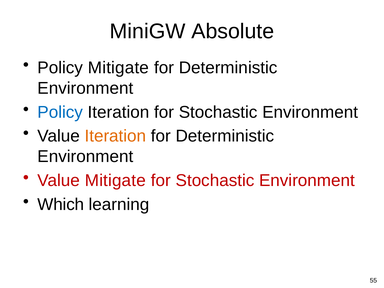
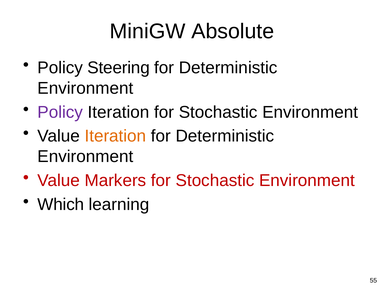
Policy Mitigate: Mitigate -> Steering (119, 68)
Policy colour: blue -> purple (60, 112)
Value Mitigate: Mitigate -> Markers (115, 181)
